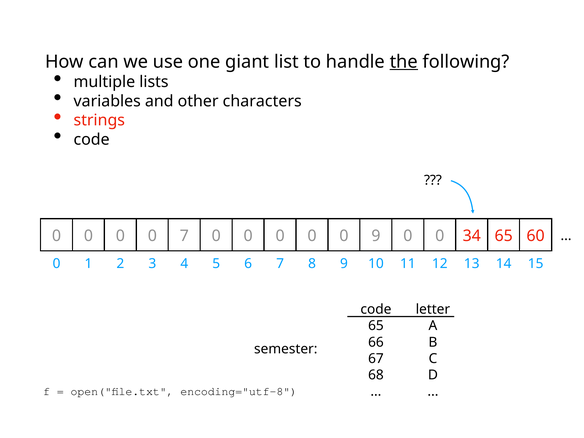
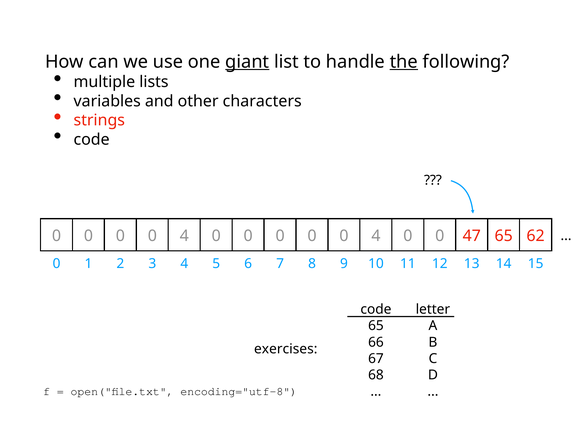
giant underline: none -> present (247, 62)
7: 7 -> 4 (184, 236)
9: 9 -> 4 (376, 236)
34: 34 -> 47 (472, 236)
60: 60 -> 62 (536, 236)
semester: semester -> exercises (286, 349)
